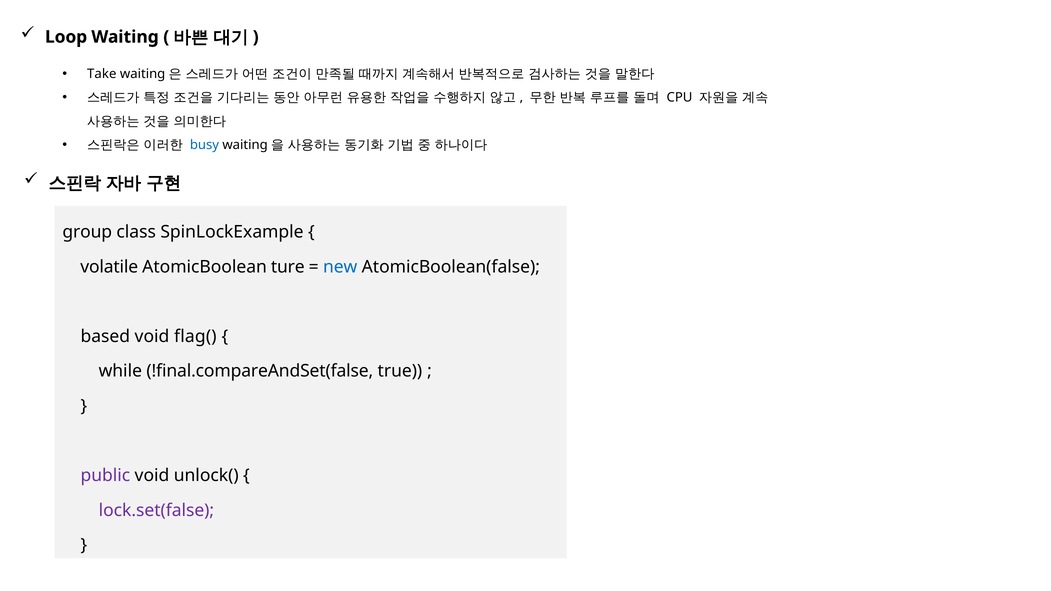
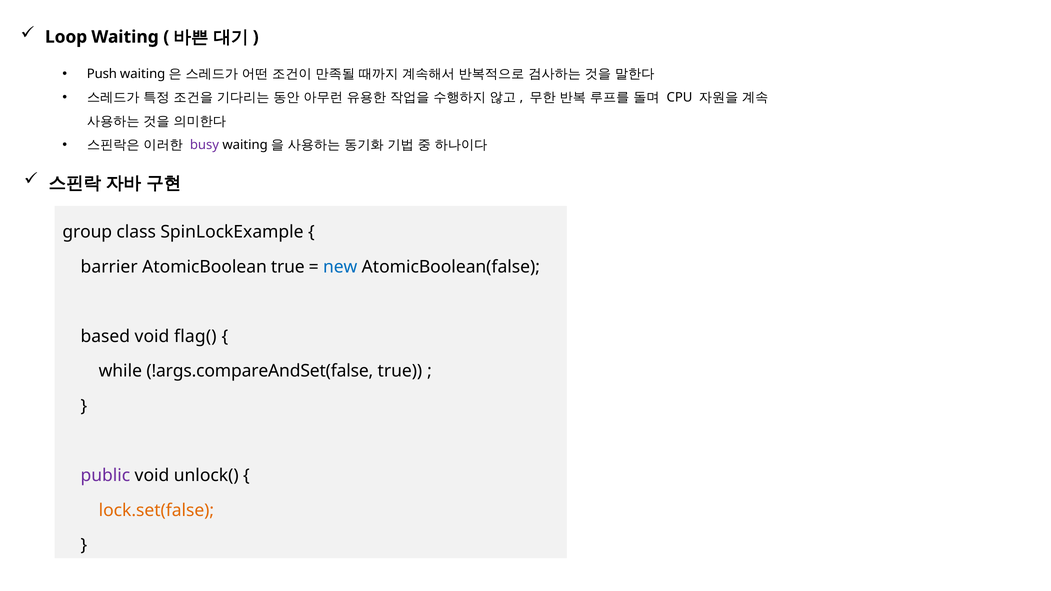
Take: Take -> Push (102, 74)
busy colour: blue -> purple (204, 145)
volatile: volatile -> barrier (109, 267)
AtomicBoolean ture: ture -> true (288, 267)
!final.compareAndSet(false: !final.compareAndSet(false -> !args.compareAndSet(false (260, 371)
lock.set(false colour: purple -> orange (156, 510)
